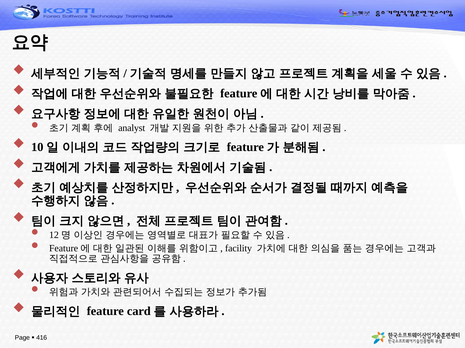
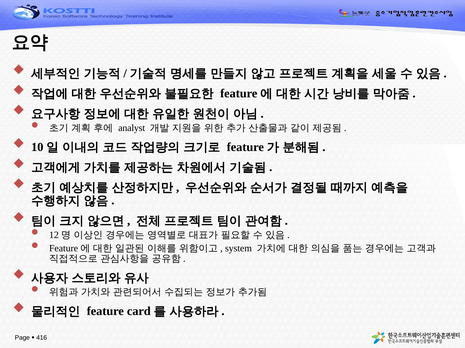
facility: facility -> system (238, 249)
